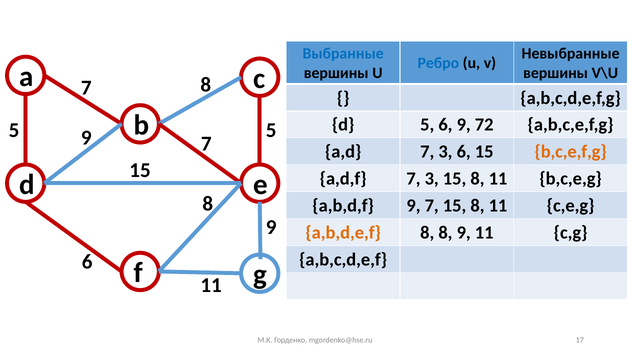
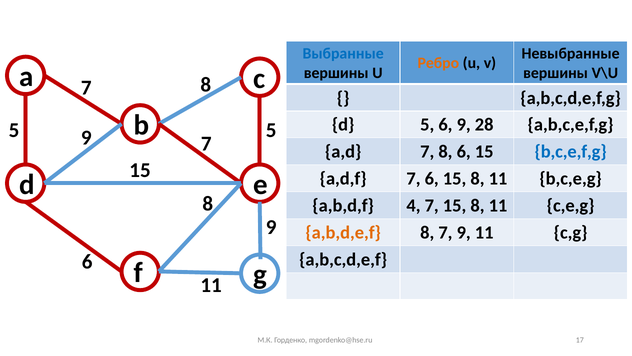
Ребро colour: blue -> orange (438, 63)
72: 72 -> 28 (484, 125)
a,d 7 3: 3 -> 8 (445, 152)
b,c,e,f,g colour: orange -> blue (571, 152)
a,d,f 7 3: 3 -> 6 (432, 178)
a,b,d,f 9: 9 -> 4 (413, 205)
8 8: 8 -> 7 (445, 232)
